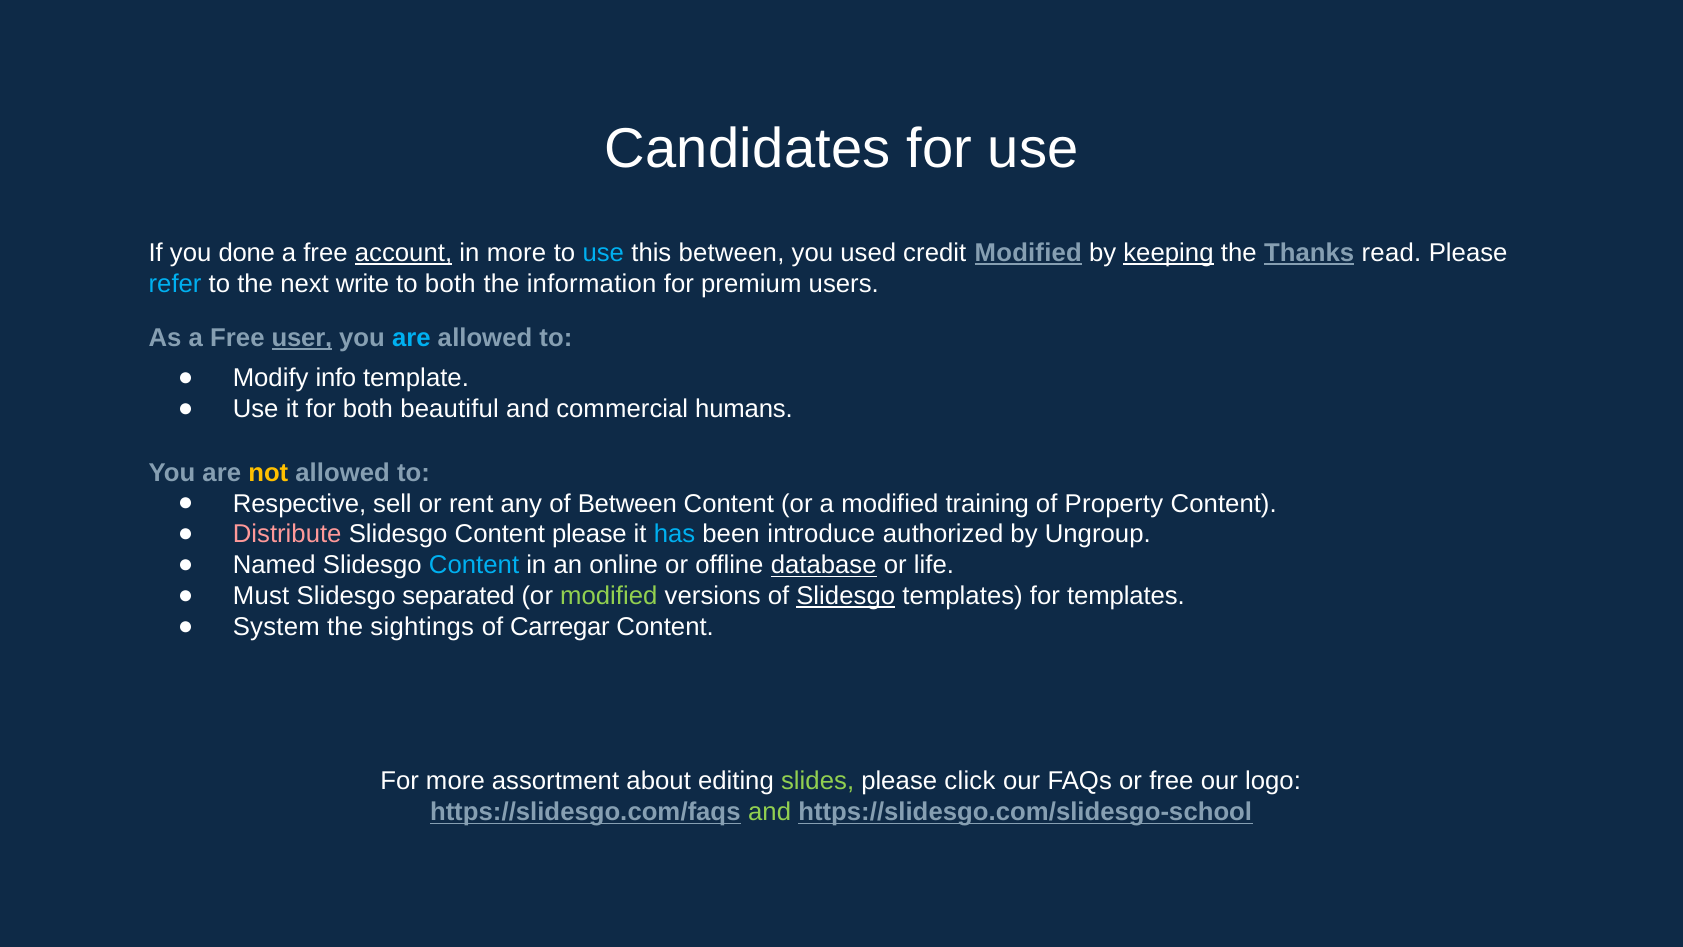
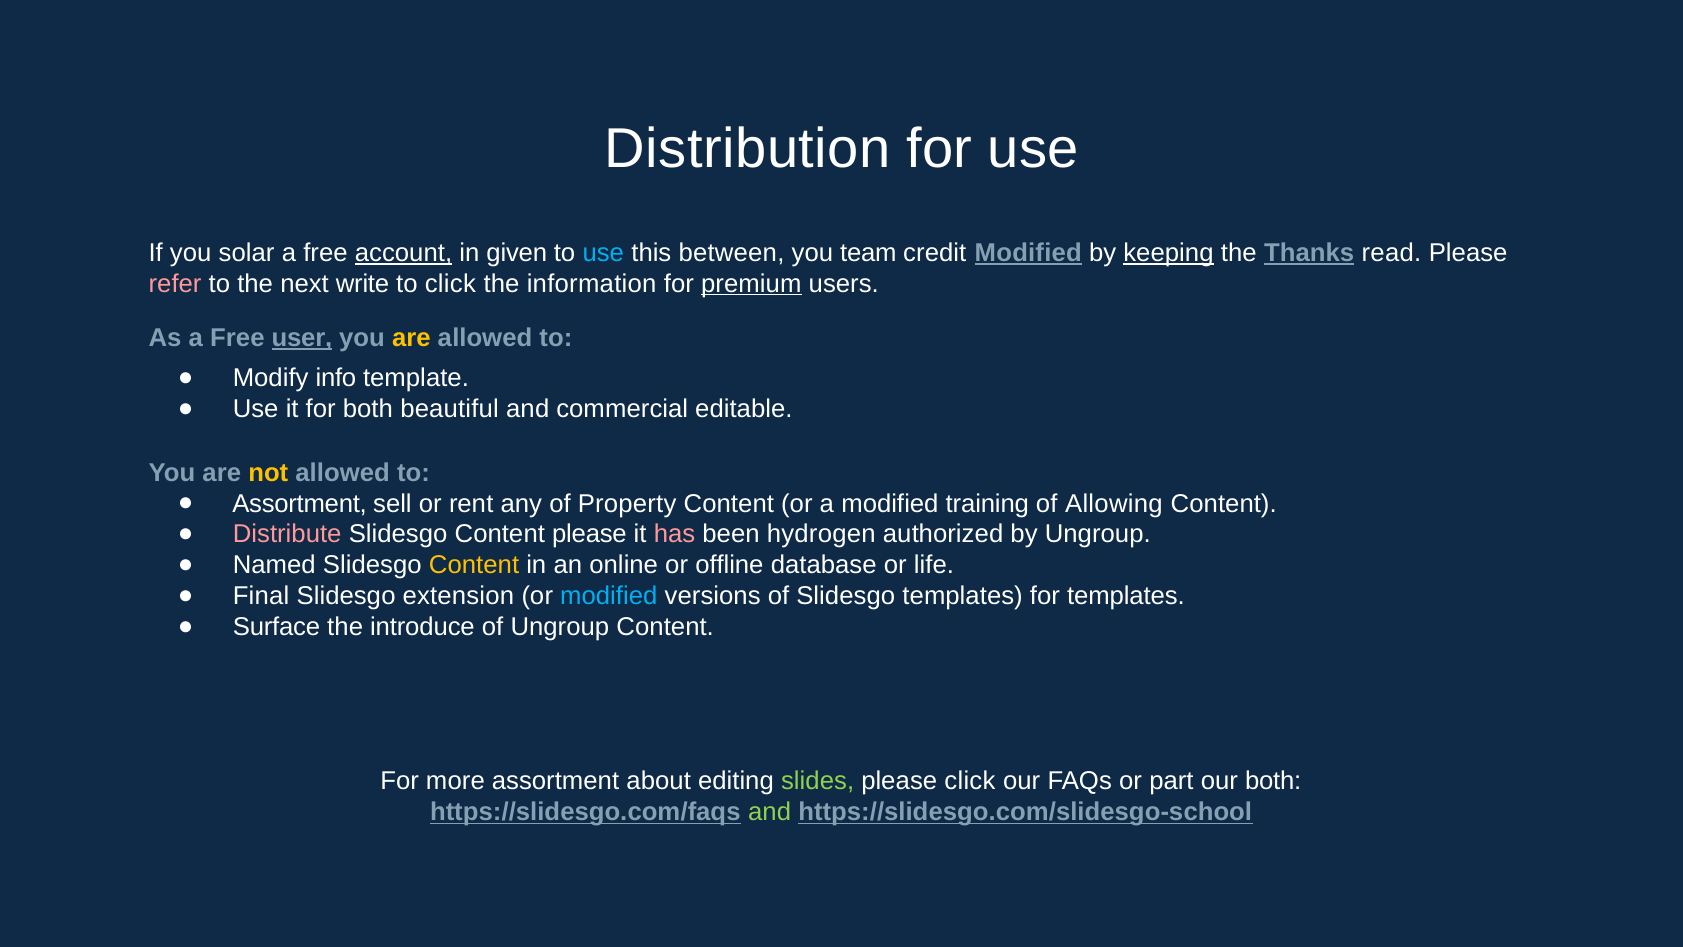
Candidates: Candidates -> Distribution (748, 148)
done: done -> solar (247, 253)
in more: more -> given (517, 253)
used: used -> team (868, 253)
refer colour: light blue -> pink (175, 284)
to both: both -> click (450, 284)
premium underline: none -> present (751, 284)
are colour: light blue -> yellow (411, 338)
humans: humans -> editable (744, 409)
Respective: Respective -> Assortment (300, 503)
of Between: Between -> Property (627, 503)
Property: Property -> Allowing (1114, 503)
has colour: light blue -> pink (674, 534)
introduce: introduce -> hydrogen (821, 534)
Content colour: light blue -> yellow (474, 565)
database underline: present -> none (824, 565)
Must: Must -> Final (261, 596)
separated: separated -> extension (458, 596)
modified colour: light green -> light blue (609, 596)
Slidesgo underline: present -> none (846, 596)
System: System -> Surface (277, 627)
sightings: sightings -> introduce (422, 627)
of Carregar: Carregar -> Ungroup (560, 627)
or free: free -> part (1171, 781)
our logo: logo -> both (1273, 781)
